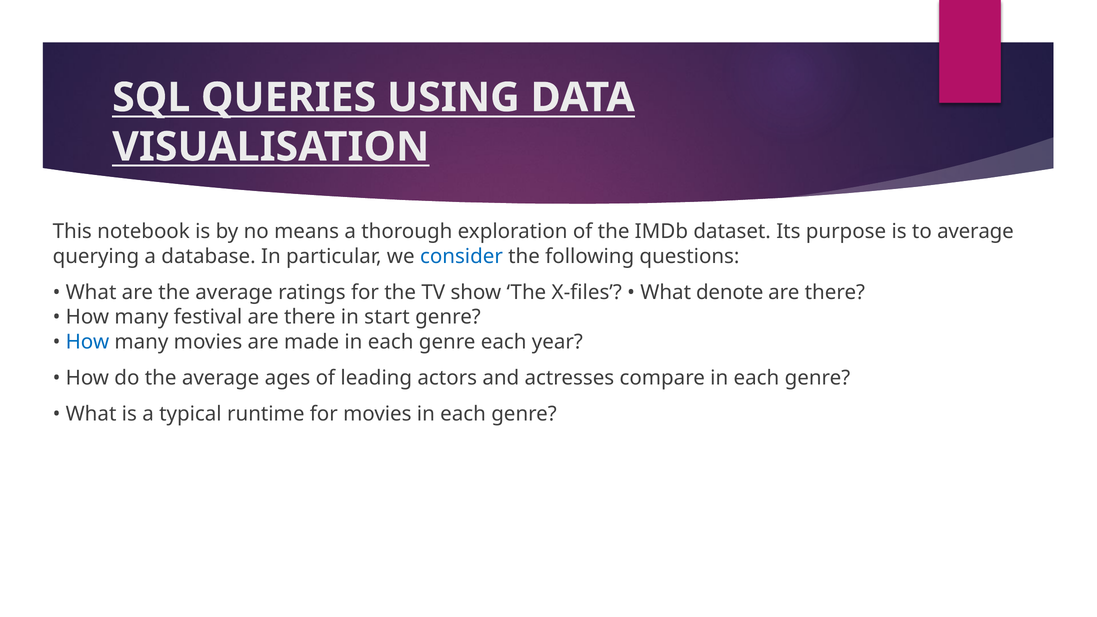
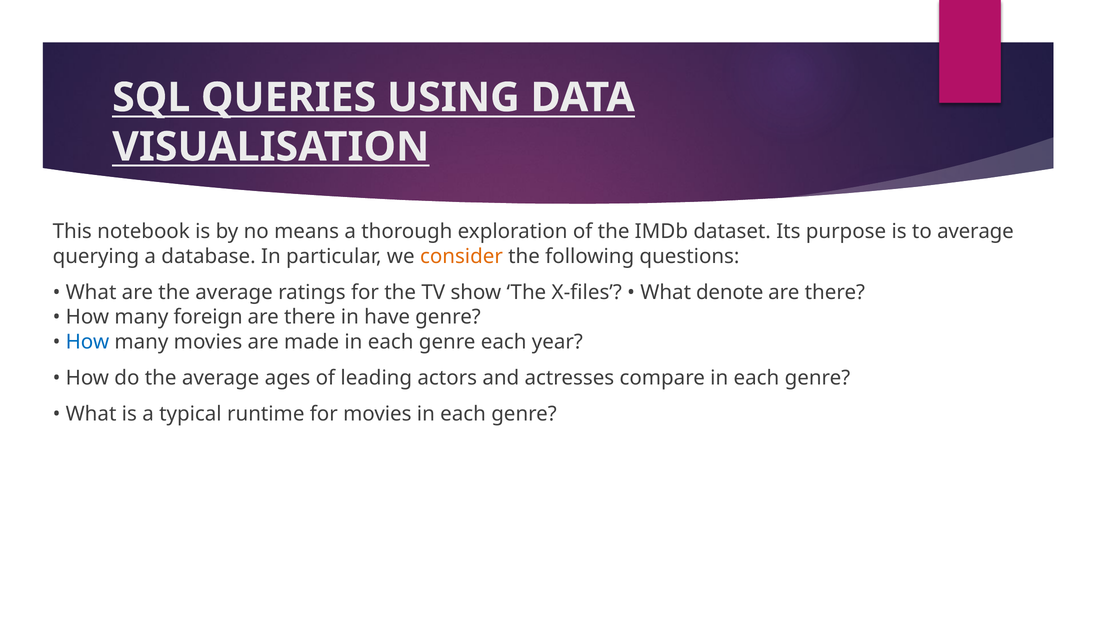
consider colour: blue -> orange (461, 256)
festival: festival -> foreign (208, 317)
start: start -> have (387, 317)
